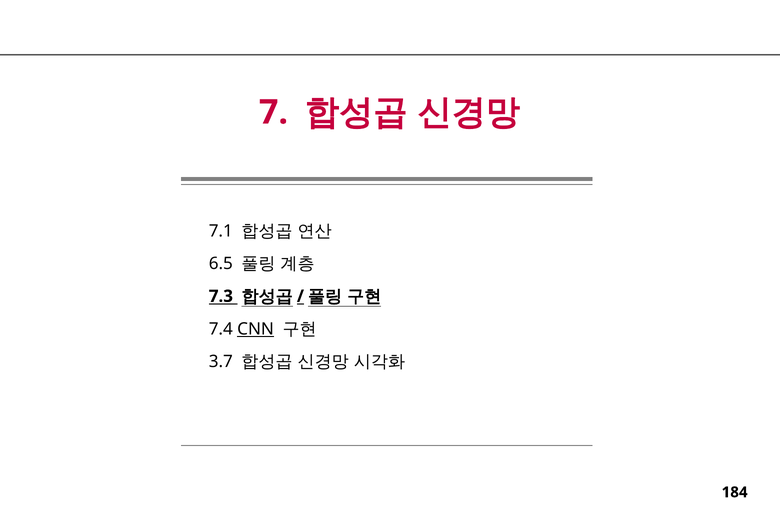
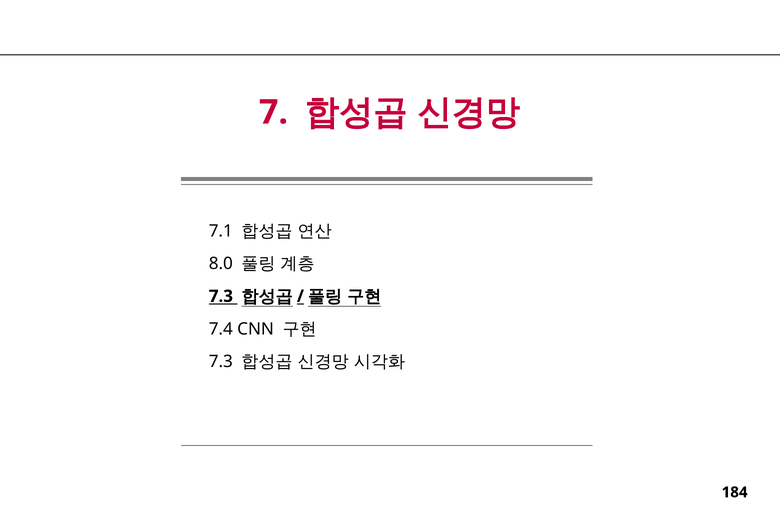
6.5: 6.5 -> 8.0 (221, 263)
CNN underline: present -> none (256, 329)
3.7: 3.7 -> 7.3 (221, 361)
